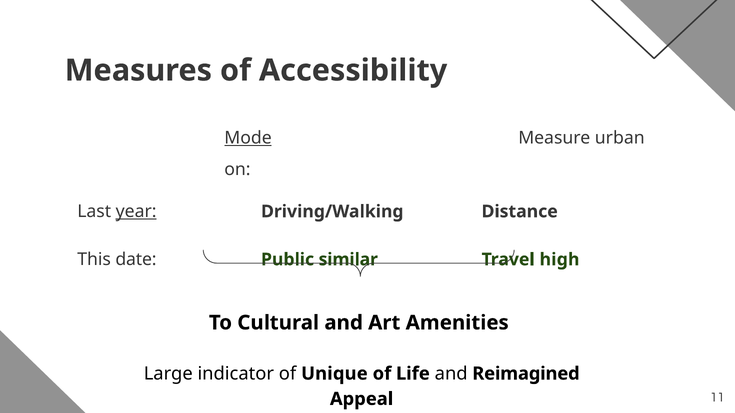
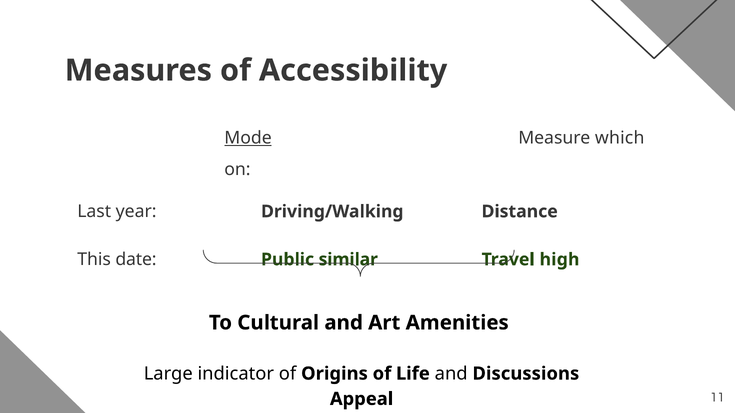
urban: urban -> which (620, 138)
year underline: present -> none (136, 212)
Unique: Unique -> Origins (334, 374)
Reimagined: Reimagined -> Discussions (526, 374)
